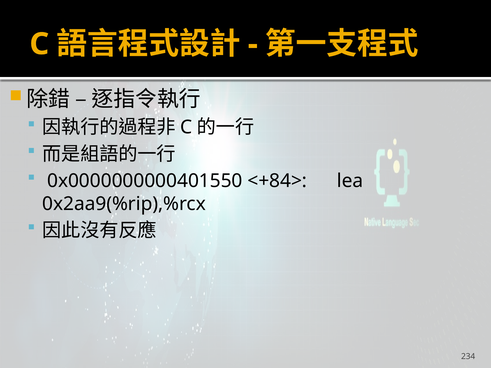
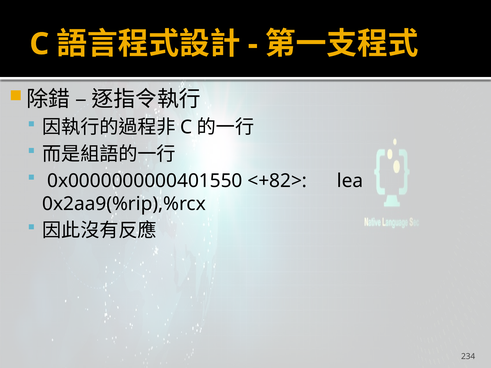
<+84>: <+84> -> <+82> (277, 181)
